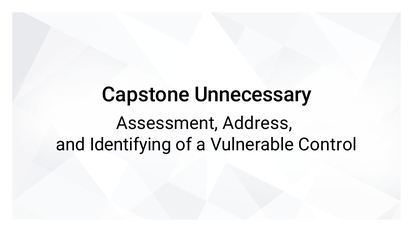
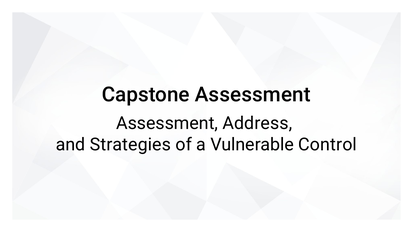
Capstone Unnecessary: Unnecessary -> Assessment (253, 95)
Identifying: Identifying -> Strategies (130, 145)
